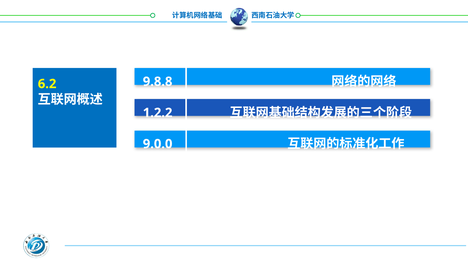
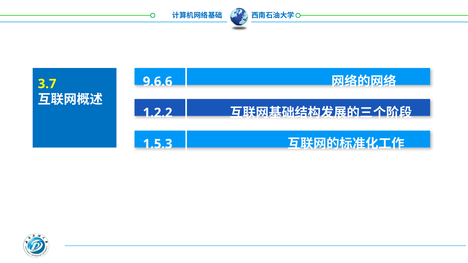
9.8.8: 9.8.8 -> 9.6.6 (158, 82)
6.2: 6.2 -> 3.7 (47, 84)
9.0.0: 9.0.0 -> 1.5.3 (158, 144)
